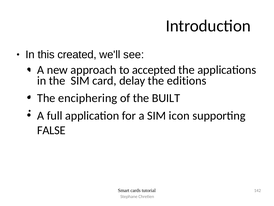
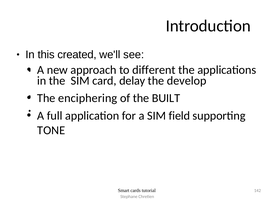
accepted: accepted -> different (154, 70)
editions: editions -> develop (187, 80)
icon: icon -> field (179, 115)
FALSE: FALSE -> TONE (51, 130)
